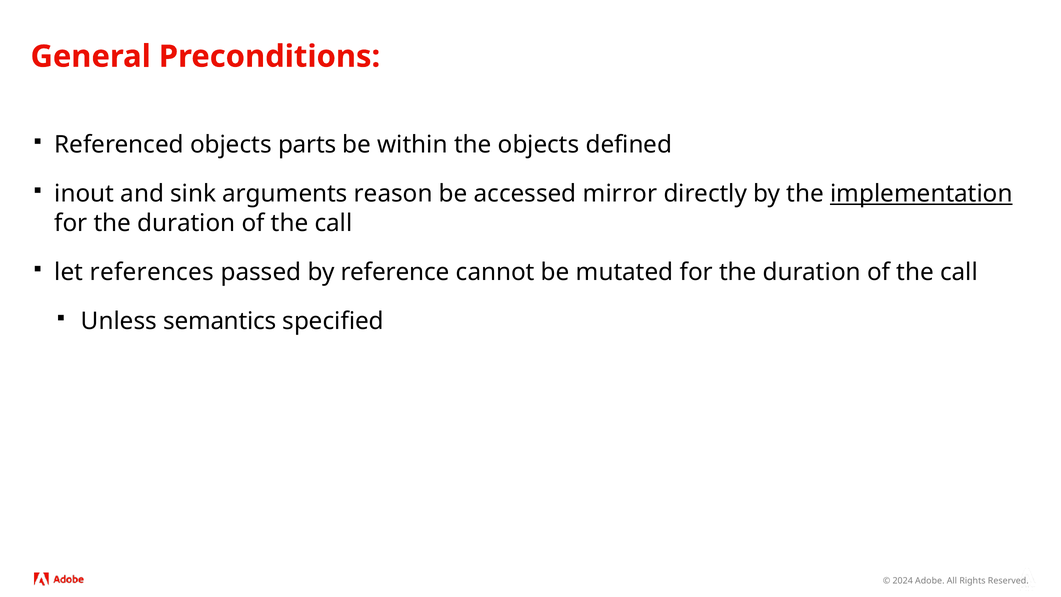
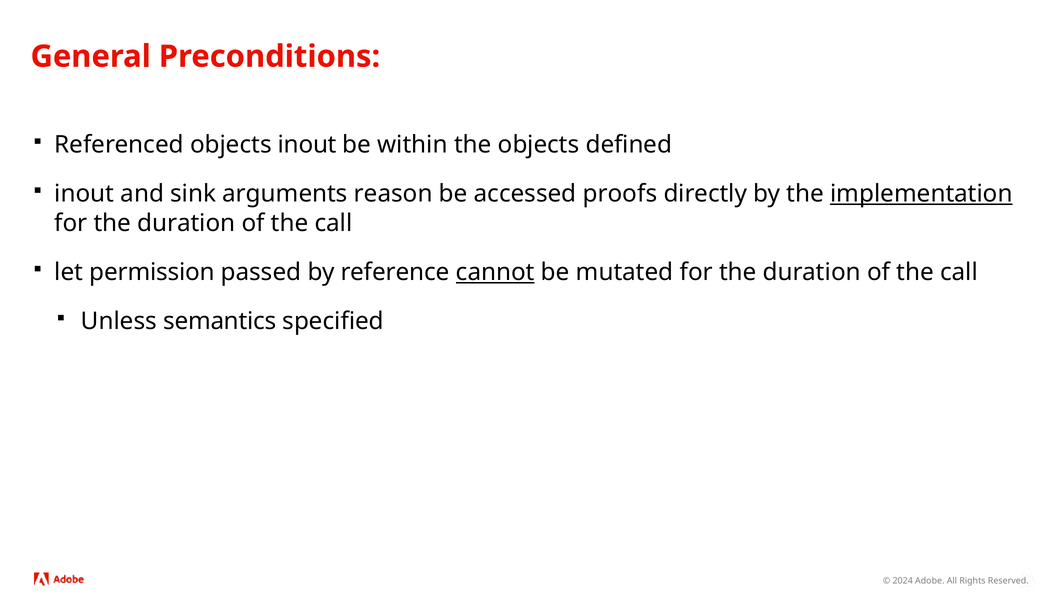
objects parts: parts -> inout (307, 145)
mirror: mirror -> proofs (620, 194)
references: references -> permission (152, 272)
cannot underline: none -> present (495, 272)
